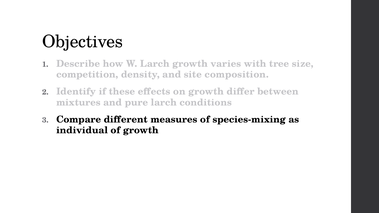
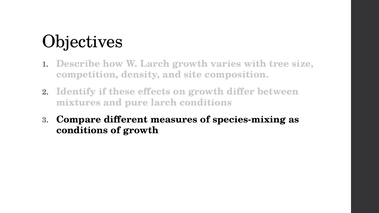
individual: individual -> conditions (82, 130)
